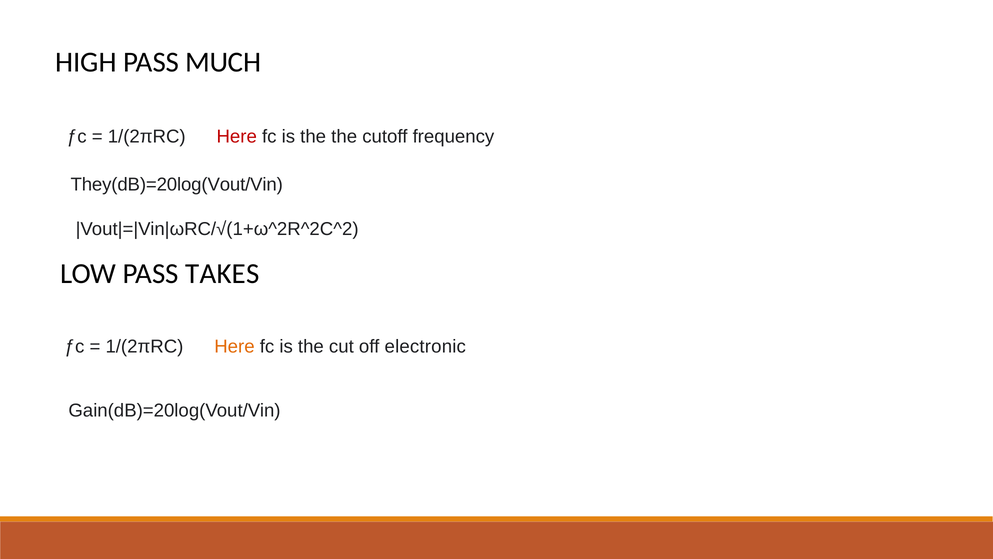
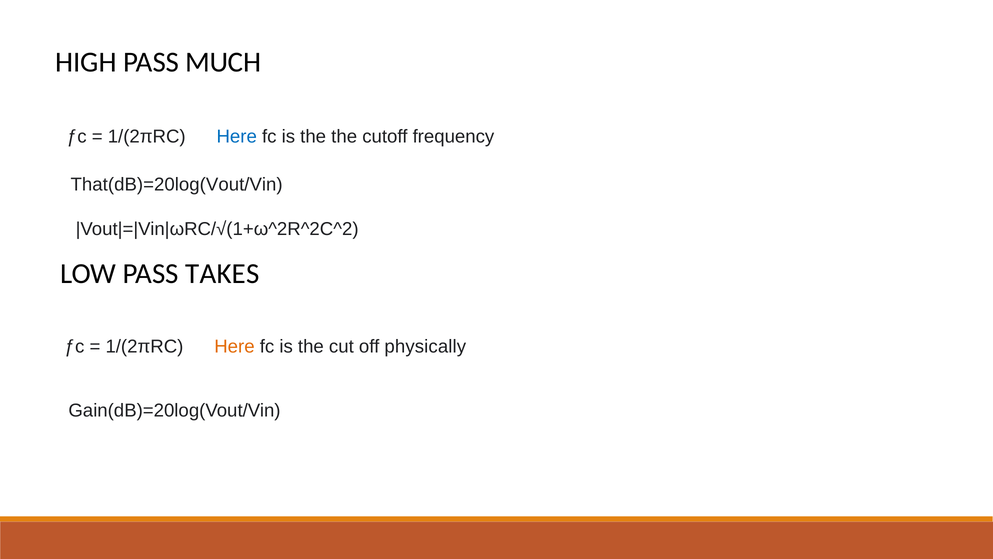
Here colour: red -> blue (237, 137)
They(dB)=20log(Vout/Vin: They(dB)=20log(Vout/Vin -> That(dB)=20log(Vout/Vin (177, 184)
electronic: electronic -> physically (425, 346)
